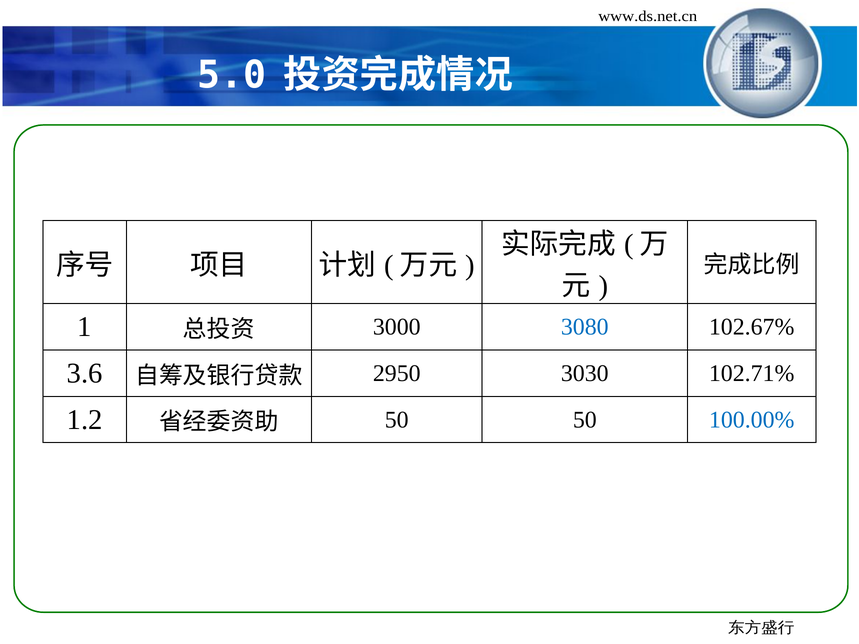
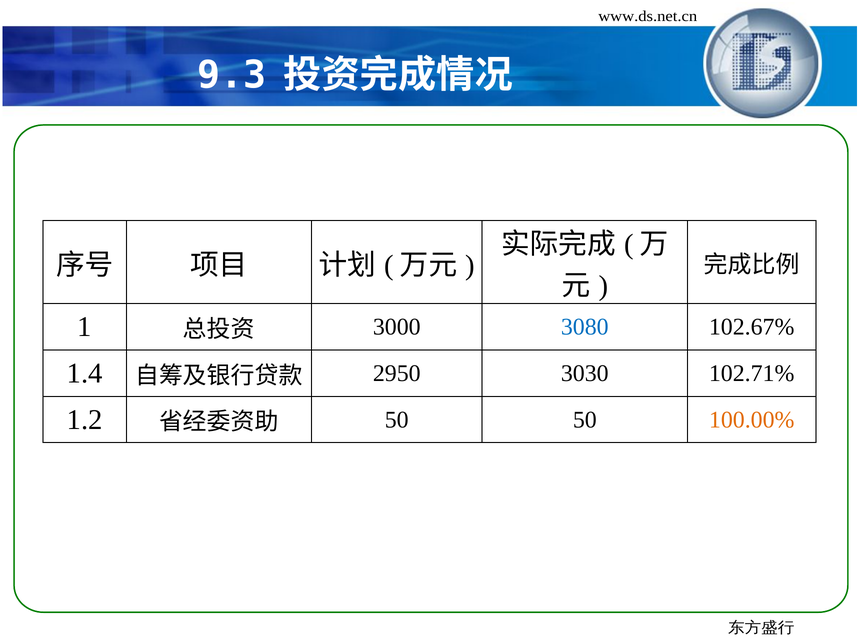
5.0: 5.0 -> 9.3 (232, 75)
3.6: 3.6 -> 1.4 (85, 374)
100.00% colour: blue -> orange (752, 420)
